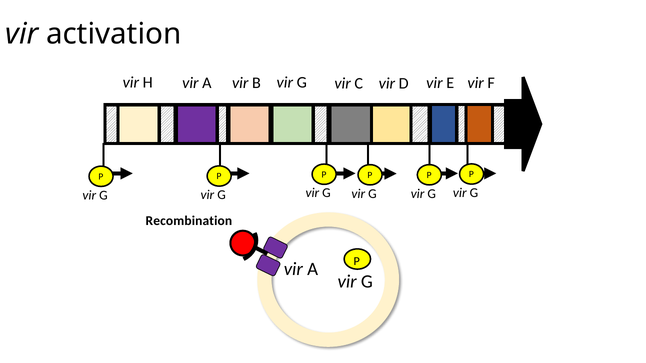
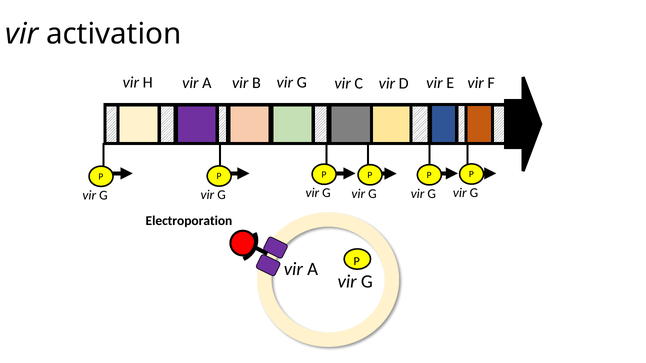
Recombination: Recombination -> Electroporation (189, 221)
